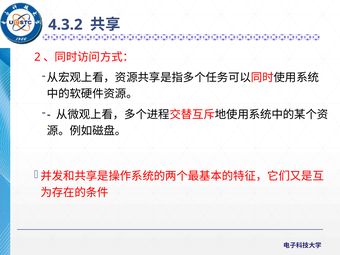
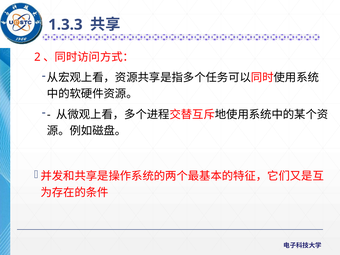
4.3.2: 4.3.2 -> 1.3.3 (65, 25)
